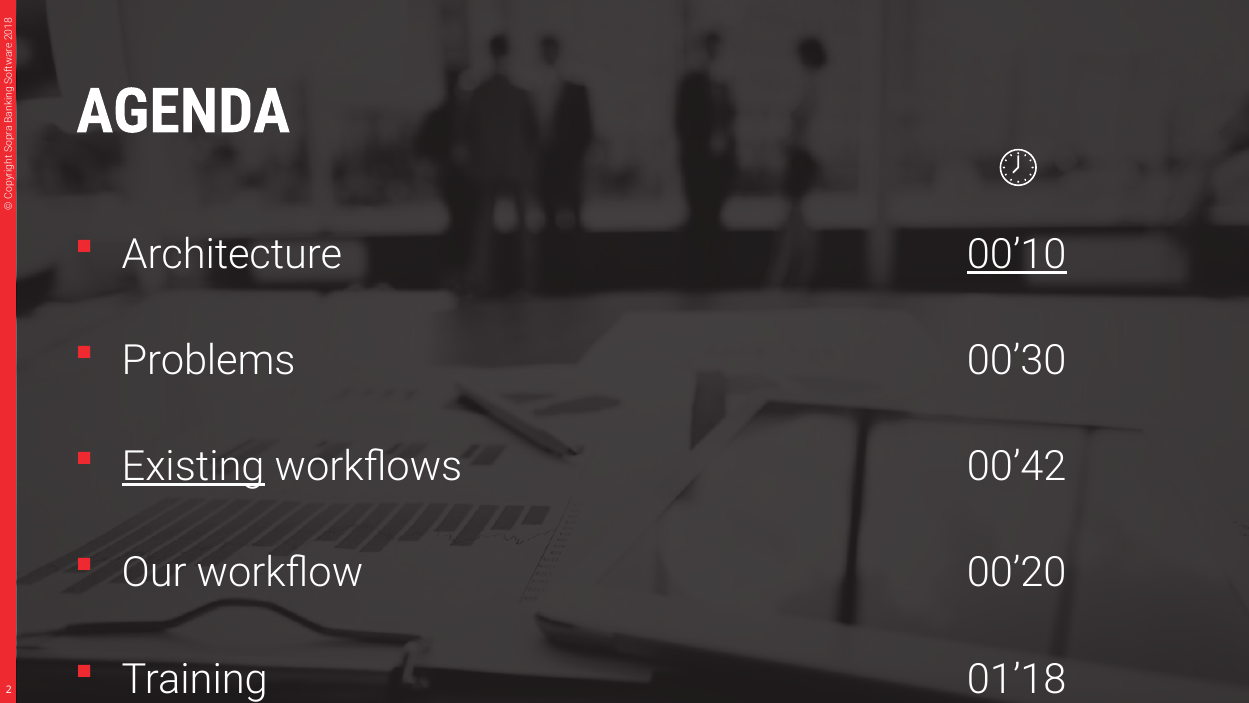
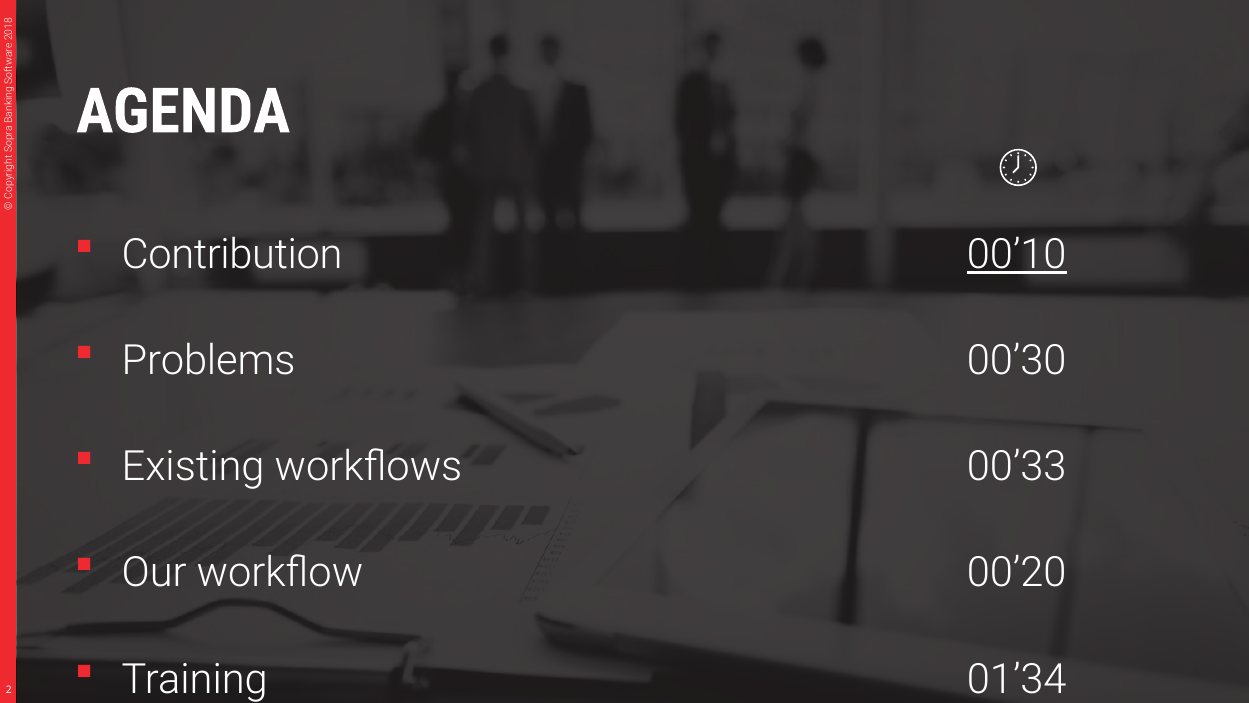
Architecture: Architecture -> Contribution (232, 254)
Existing underline: present -> none (193, 467)
00’42: 00’42 -> 00’33 (1017, 467)
01’18: 01’18 -> 01’34 (1017, 679)
